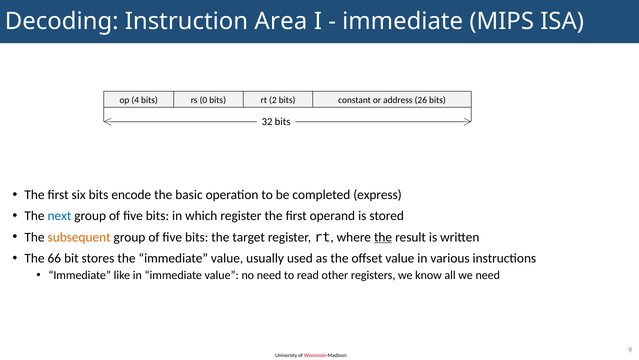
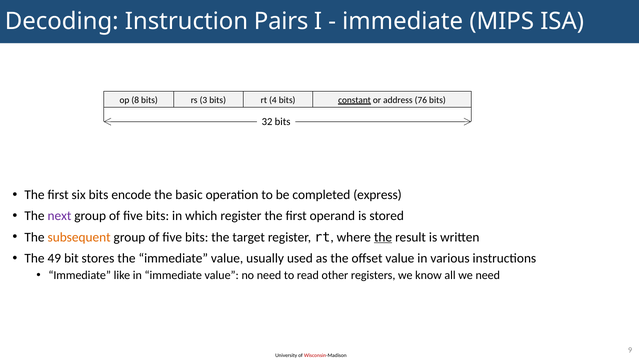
Area: Area -> Pairs (281, 21)
4: 4 -> 8 (135, 100)
0: 0 -> 3 (203, 100)
2: 2 -> 4 (273, 100)
constant underline: none -> present (355, 100)
26: 26 -> 76 (421, 100)
next colour: blue -> purple (59, 216)
66: 66 -> 49 (54, 258)
